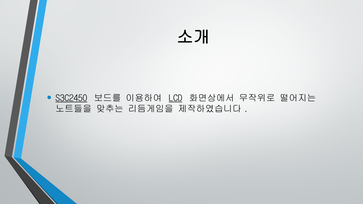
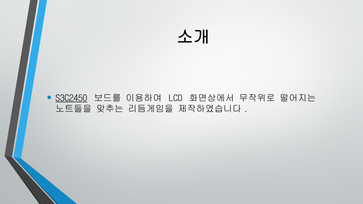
LCD underline: present -> none (175, 98)
